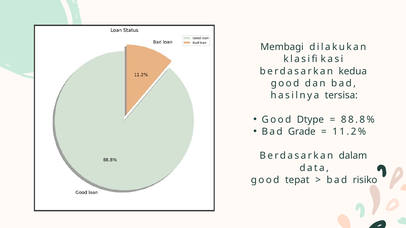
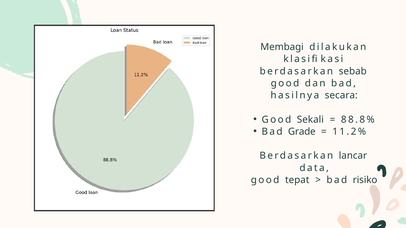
kedua: kedua -> sebab (353, 71)
tersisa: tersisa -> secara (341, 96)
Dtype: Dtype -> Sekali (310, 120)
dalam: dalam -> lancar (353, 156)
